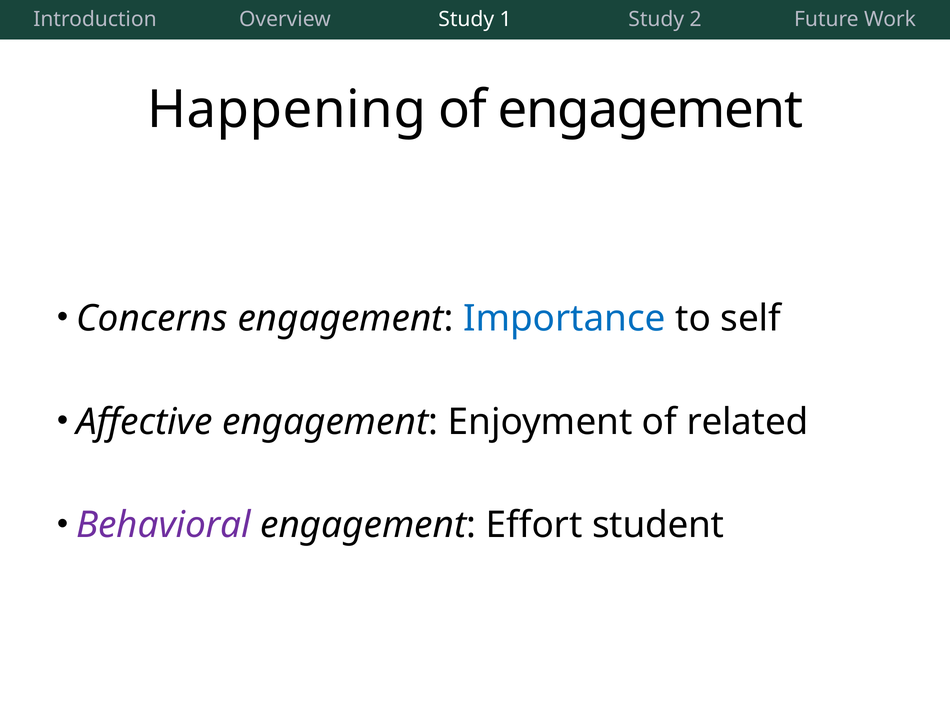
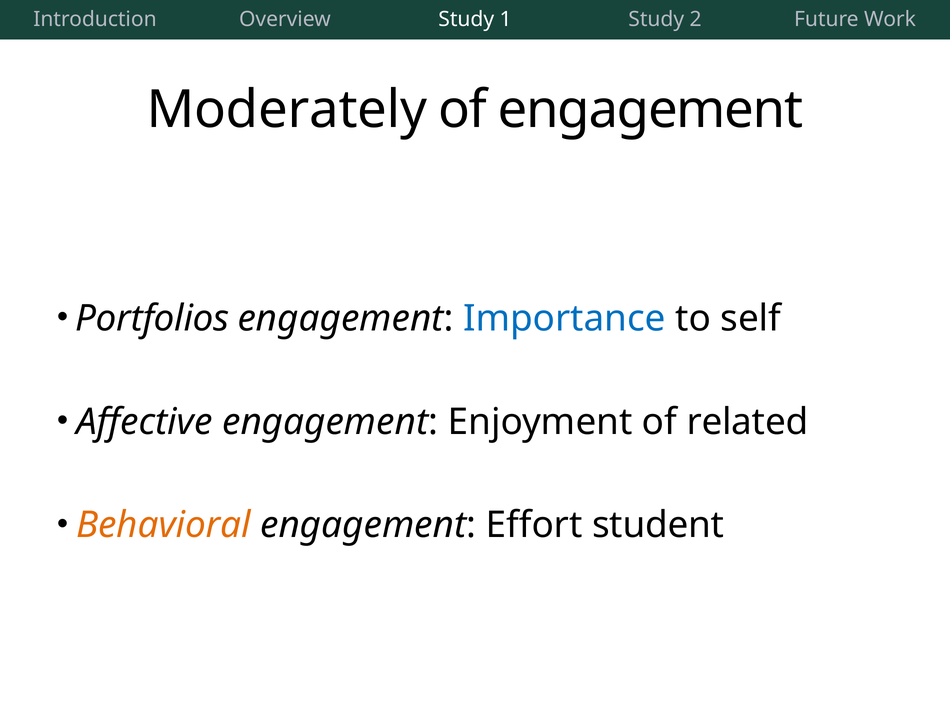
Happening: Happening -> Moderately (287, 110)
Concerns: Concerns -> Portfolios (152, 319)
Behavioral colour: purple -> orange (163, 526)
